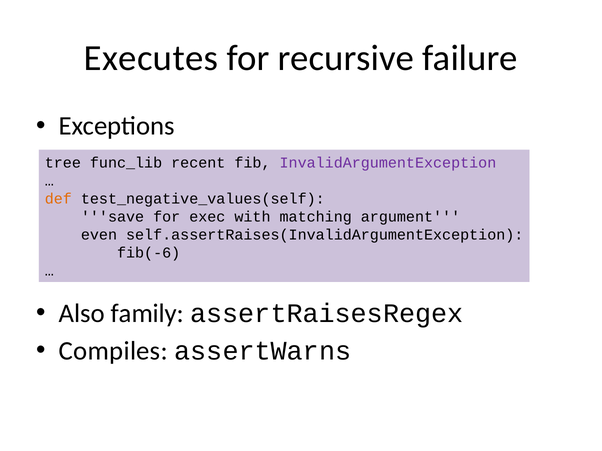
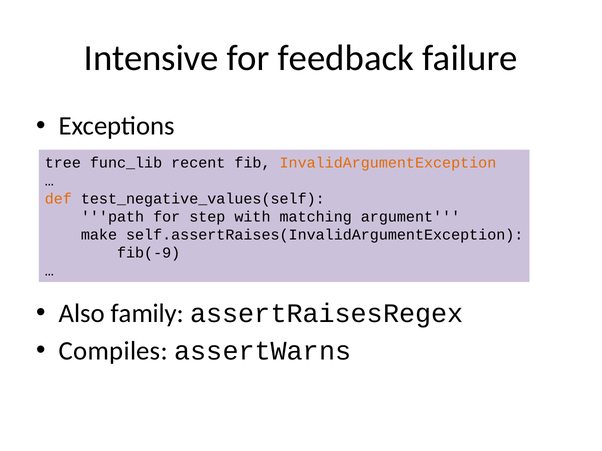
Executes: Executes -> Intensive (151, 58)
recursive: recursive -> feedback (346, 58)
InvalidArgumentException colour: purple -> orange (388, 163)
save: save -> path (113, 217)
exec: exec -> step (207, 217)
even: even -> make (99, 235)
fib(-6: fib(-6 -> fib(-9 (149, 253)
